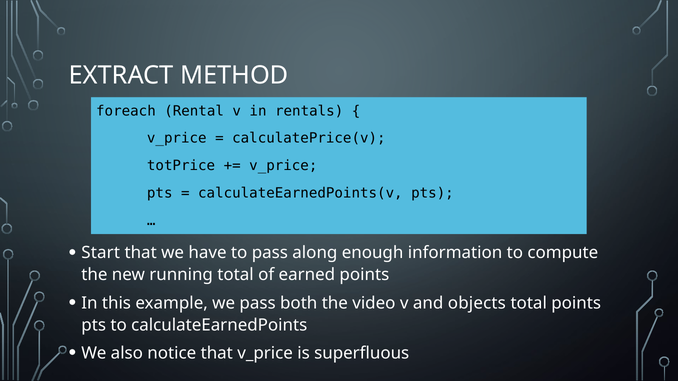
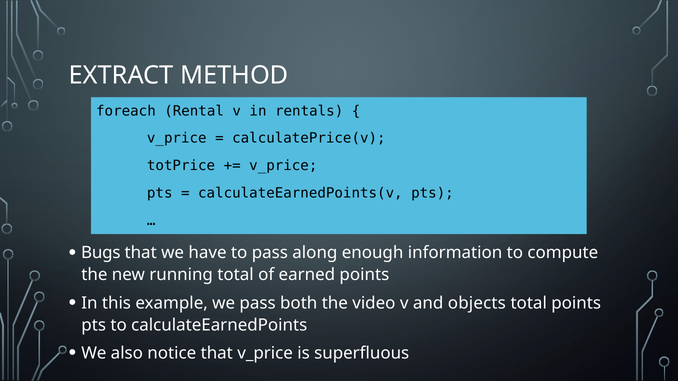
Start: Start -> Bugs (101, 253)
